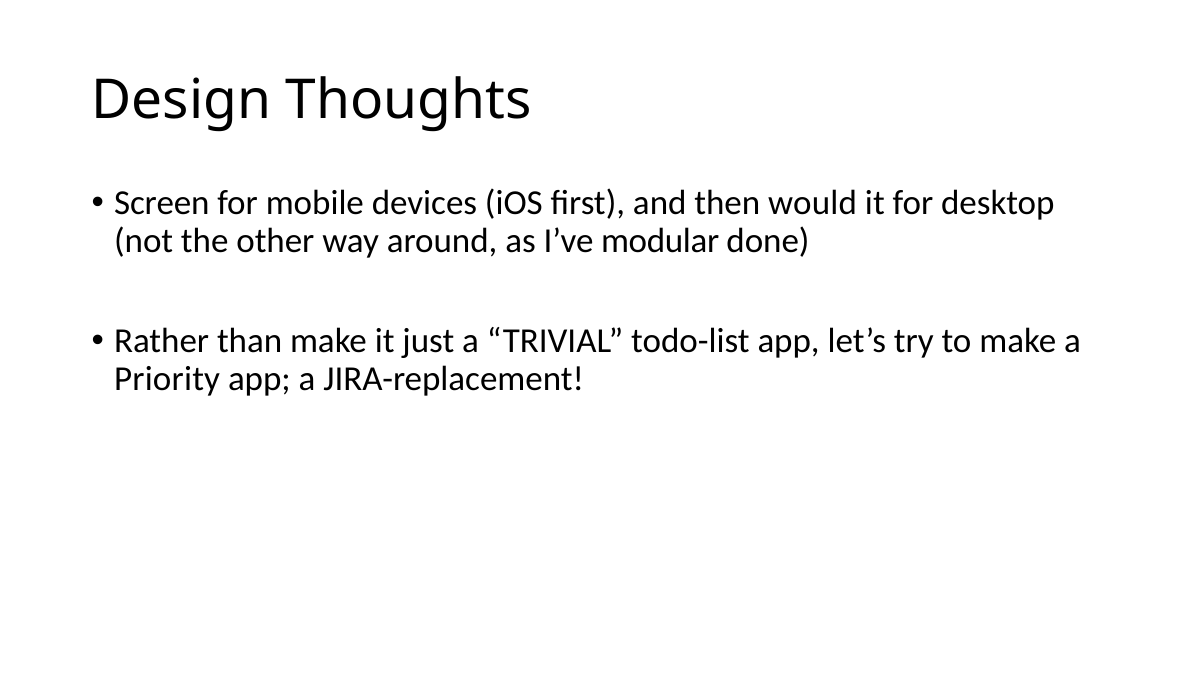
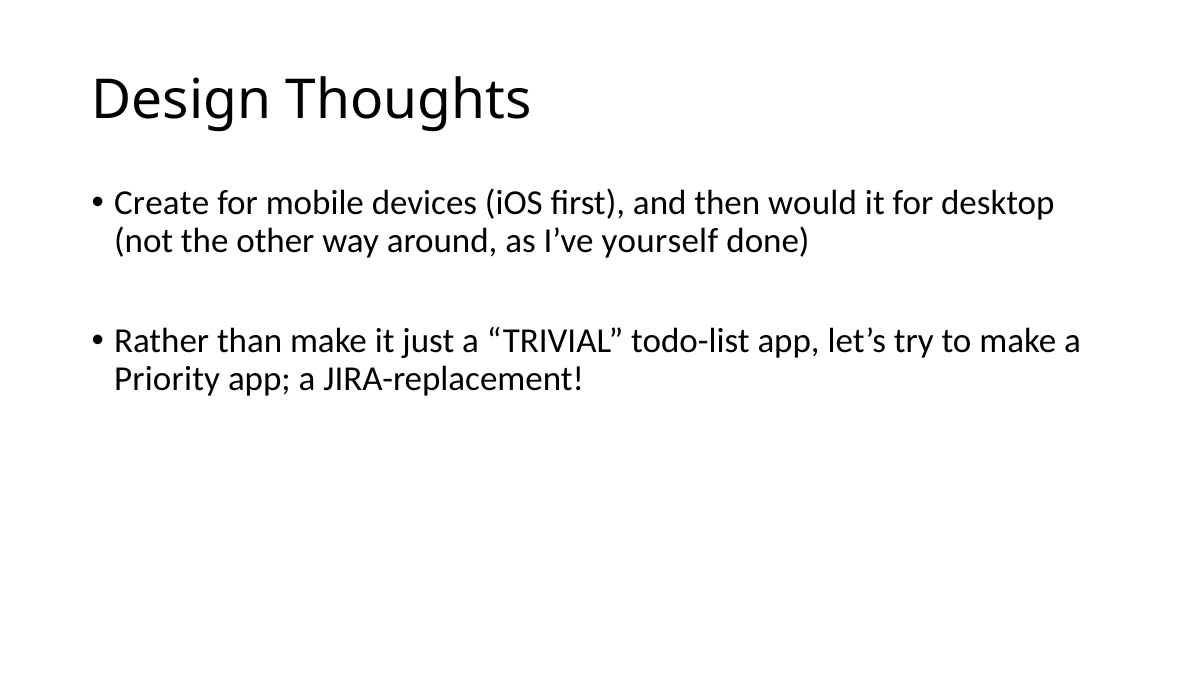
Screen: Screen -> Create (162, 203)
modular: modular -> yourself (660, 241)
